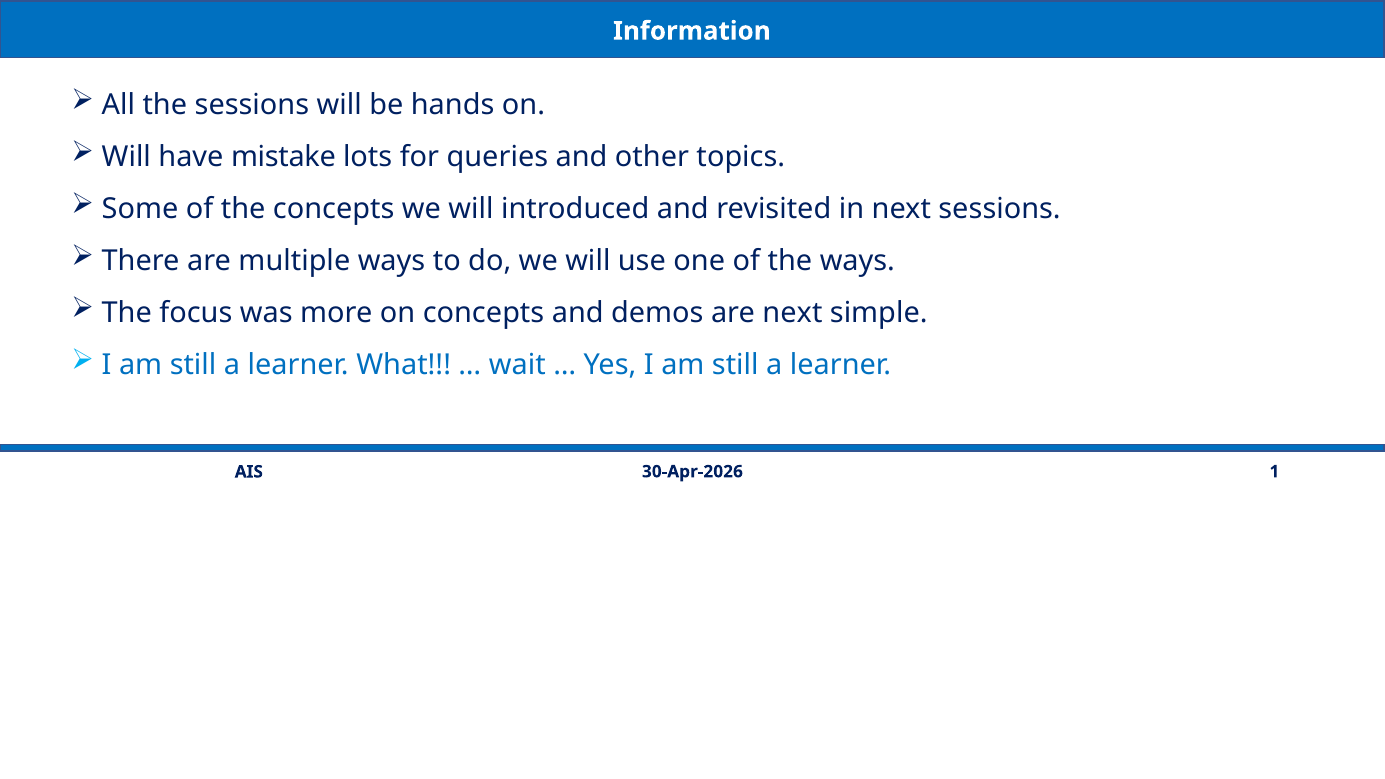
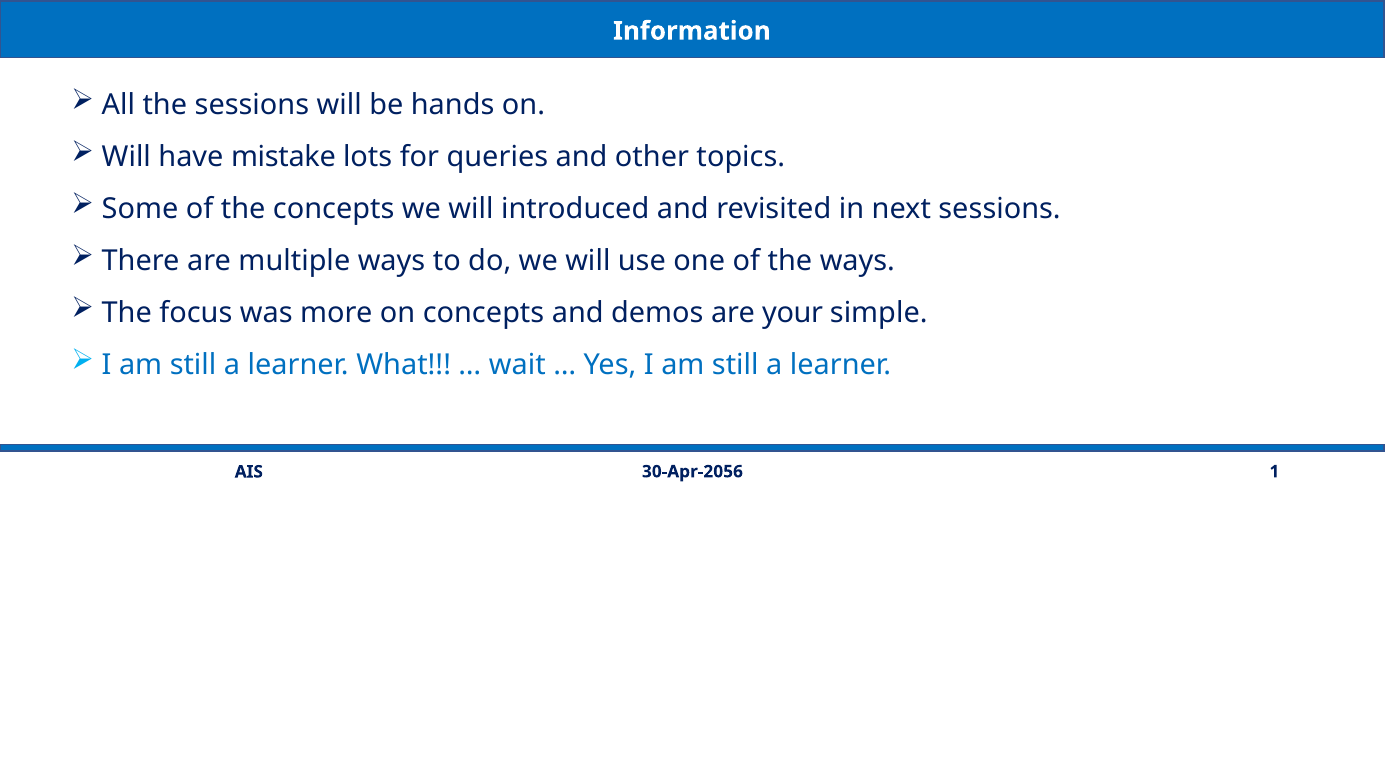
are next: next -> your (793, 313)
30-Apr-2026: 30-Apr-2026 -> 30-Apr-2056 (692, 472)
